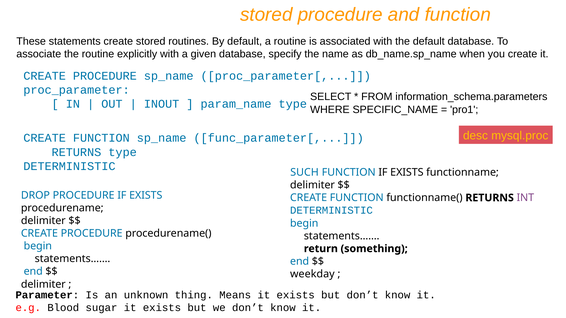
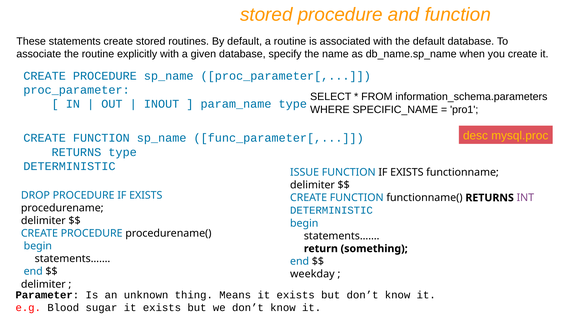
SUCH: SUCH -> ISSUE (305, 173)
